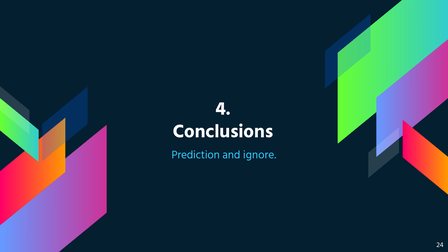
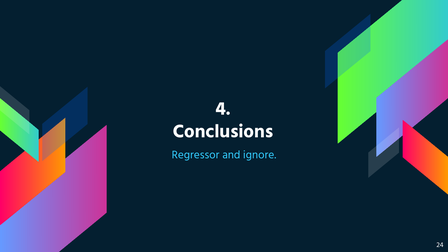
Prediction: Prediction -> Regressor (196, 155)
